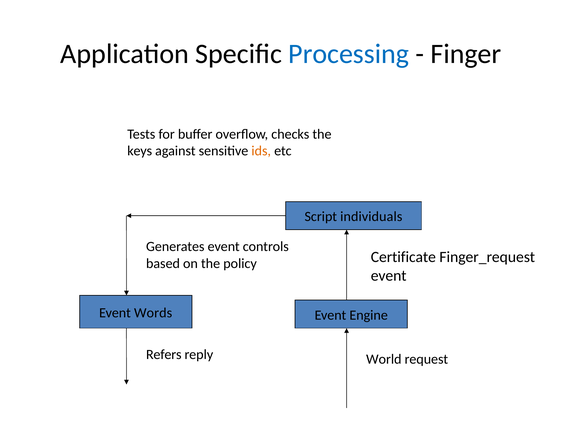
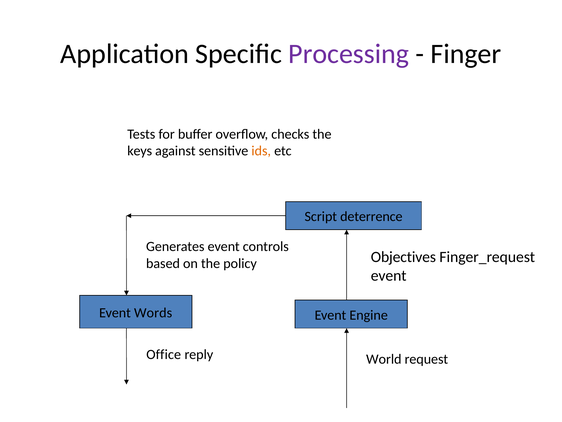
Processing colour: blue -> purple (349, 54)
individuals: individuals -> deterrence (371, 216)
Certificate: Certificate -> Objectives (403, 257)
Refers: Refers -> Office (164, 354)
